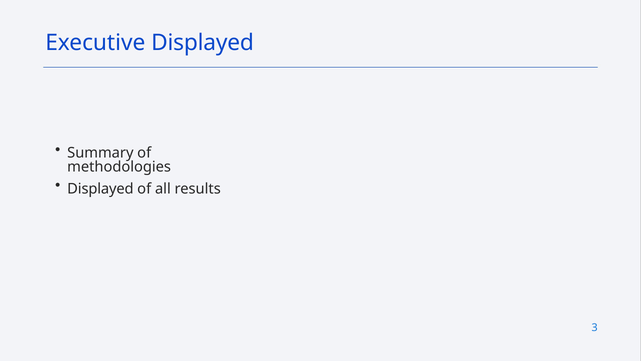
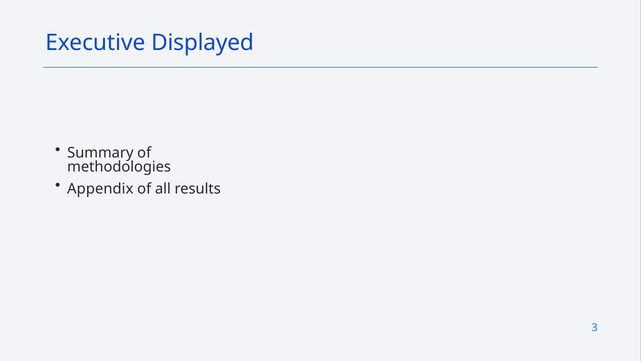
Displayed: Displayed -> Appendix (100, 188)
